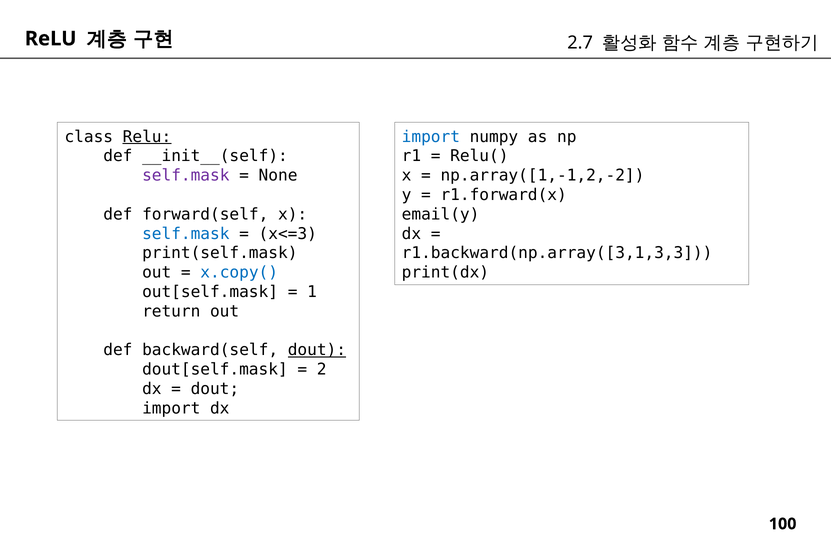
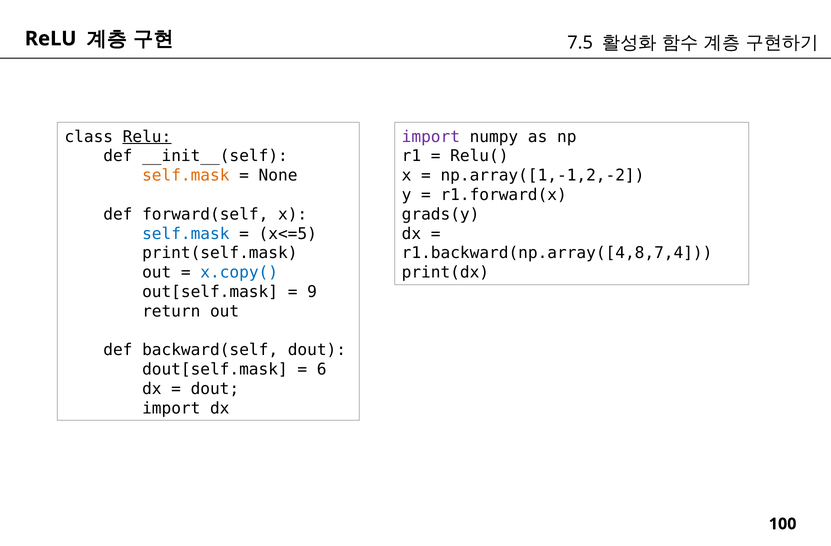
2.7: 2.7 -> 7.5 (580, 43)
import colour: blue -> purple (431, 137)
self.mask colour: purple -> orange (186, 175)
email(y: email(y -> grads(y (441, 214)
x<=3: x<=3 -> x<=5 (288, 234)
r1.backward(np.array([3,1,3,3: r1.backward(np.array([3,1,3,3 -> r1.backward(np.array([4,8,7,4 (557, 253)
1: 1 -> 9 (312, 292)
dout underline: present -> none (317, 350)
2: 2 -> 6 (322, 369)
